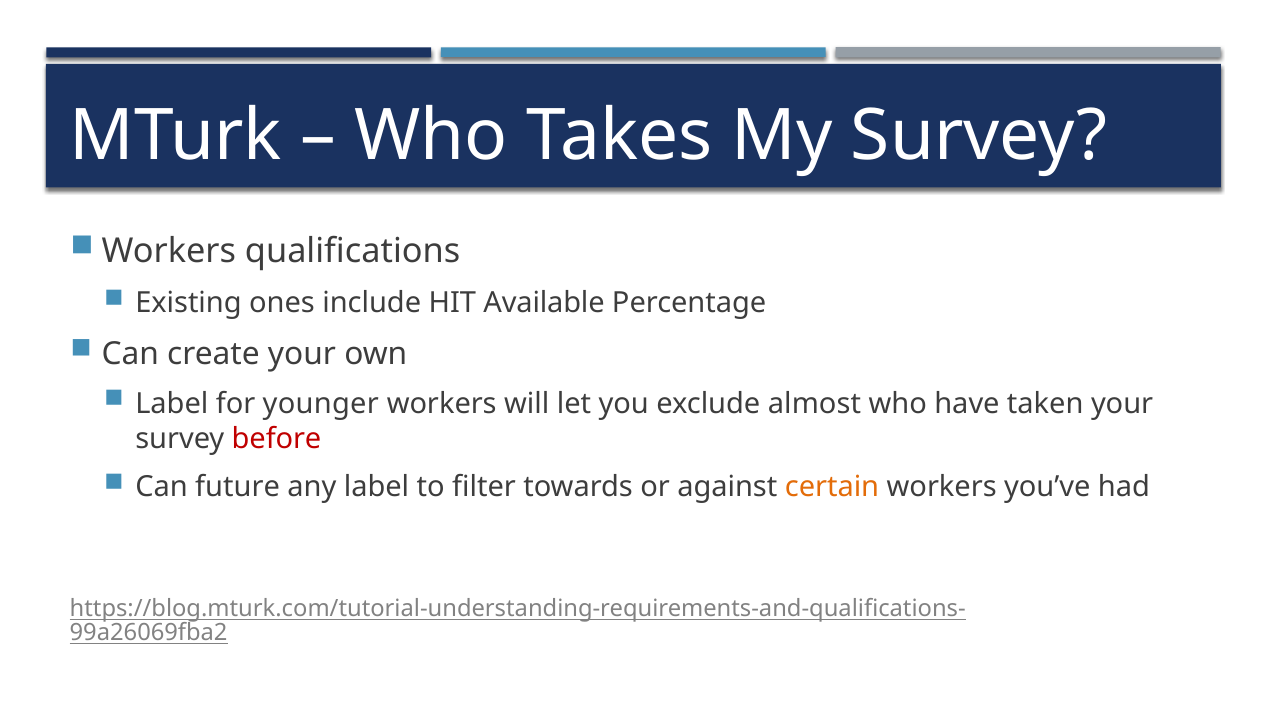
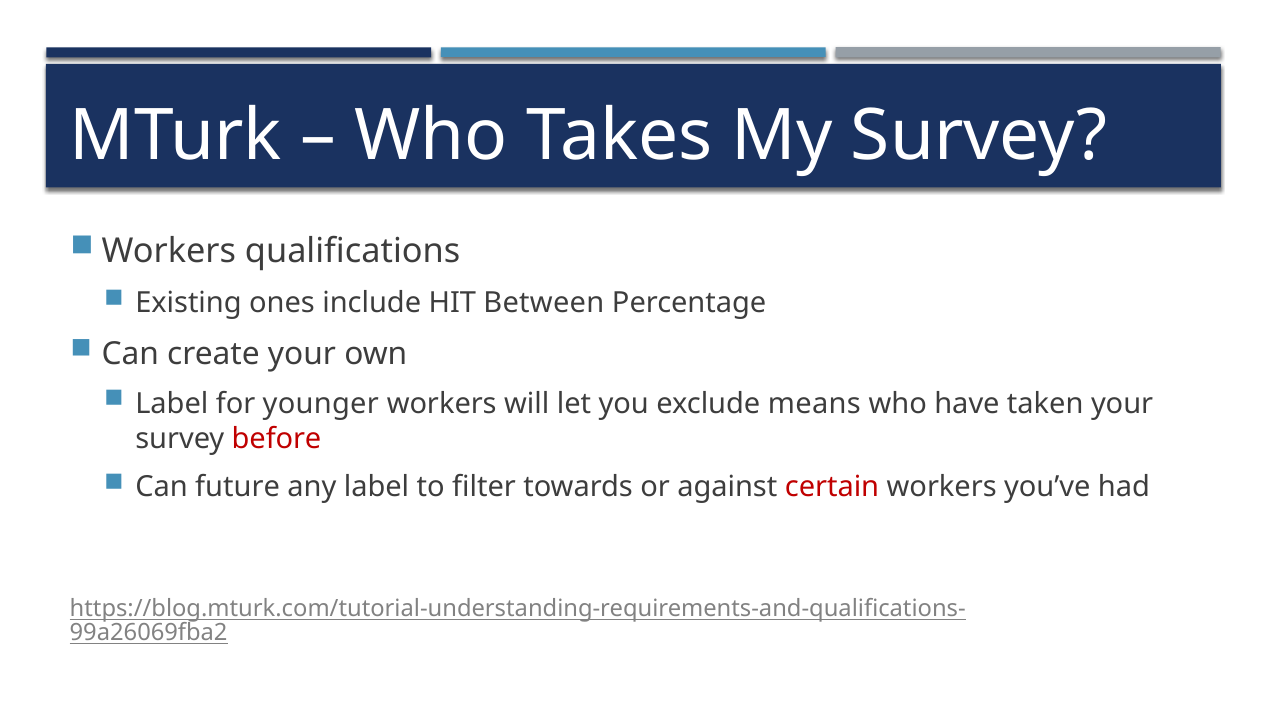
Available: Available -> Between (544, 303)
almost: almost -> means (814, 403)
certain colour: orange -> red (832, 487)
